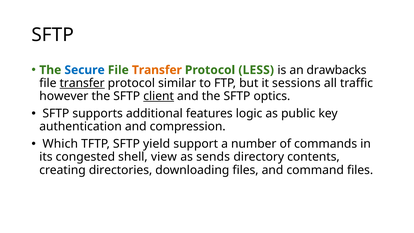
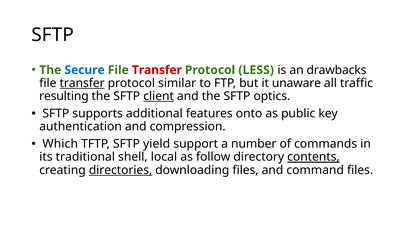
Transfer colour: orange -> red (157, 70)
sessions: sessions -> unaware (296, 83)
however: however -> resulting (64, 96)
logic: logic -> onto (249, 113)
congested: congested -> traditional (85, 157)
view: view -> local (164, 157)
sends: sends -> follow (213, 157)
contents underline: none -> present (313, 157)
directories underline: none -> present (121, 170)
